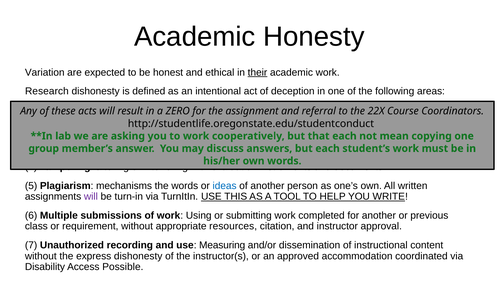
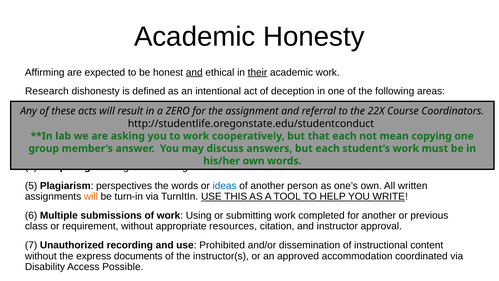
Variation: Variation -> Affirming (45, 72)
and underline: none -> present (194, 72)
mechanisms: mechanisms -> perspectives (124, 186)
will colour: purple -> orange (91, 196)
Measuring: Measuring -> Prohibited (222, 245)
express dishonesty: dishonesty -> documents (138, 256)
